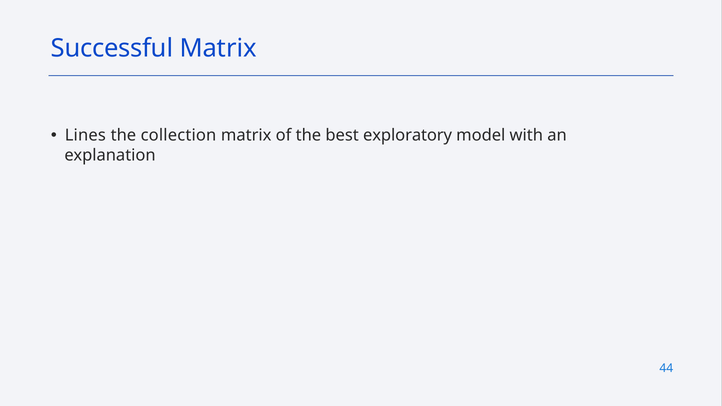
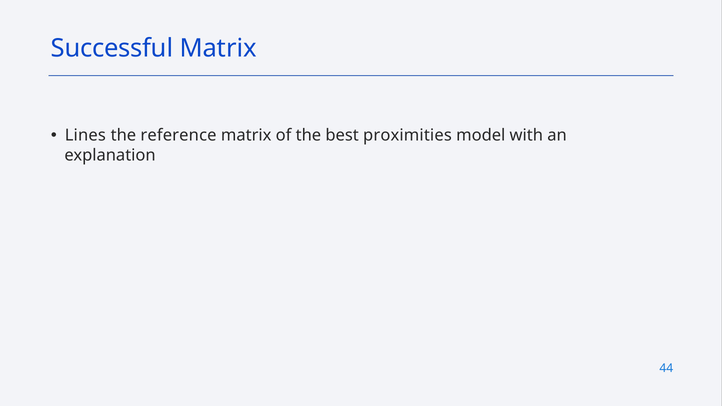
collection: collection -> reference (178, 136)
exploratory: exploratory -> proximities (407, 136)
